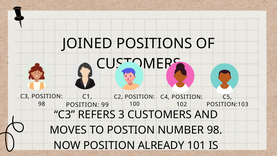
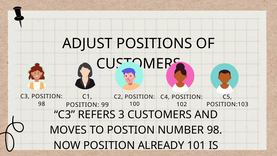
JOINED: JOINED -> ADJUST (87, 44)
